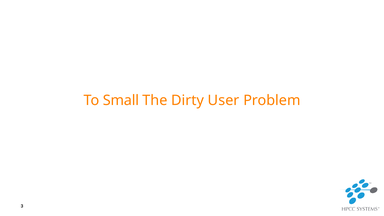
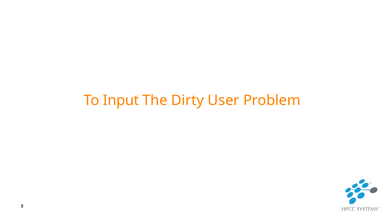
Small: Small -> Input (121, 100)
